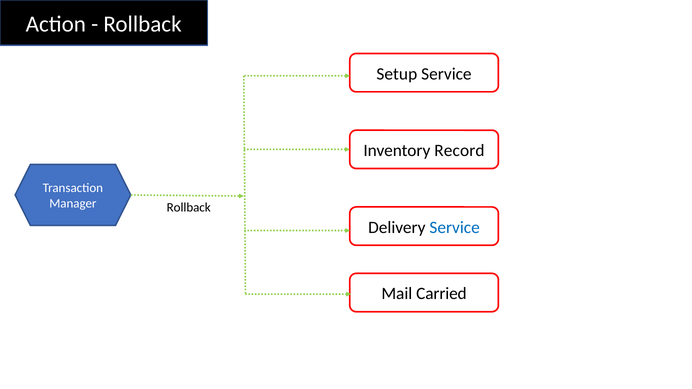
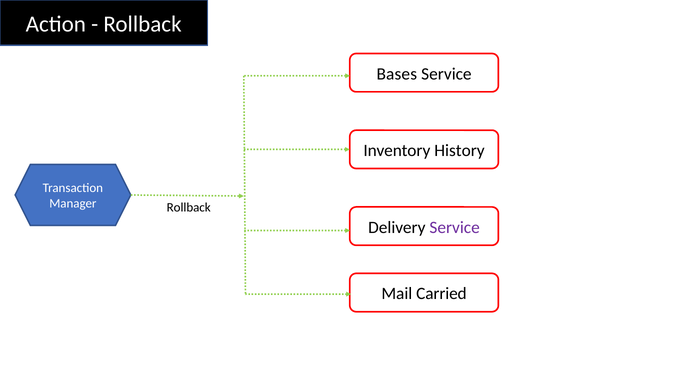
Setup: Setup -> Bases (397, 74)
Record: Record -> History (459, 151)
Service colour: blue -> purple (455, 227)
